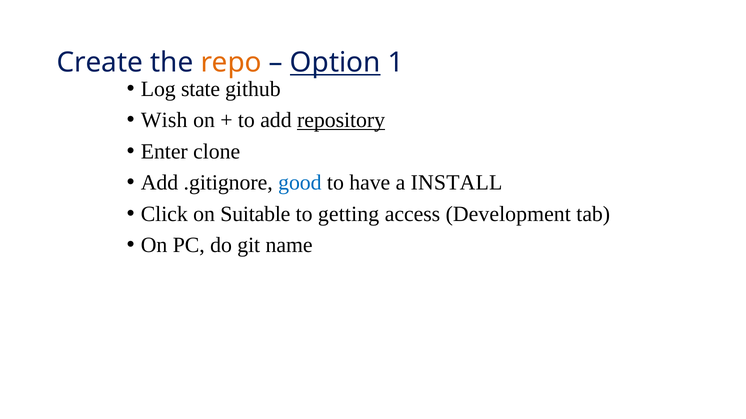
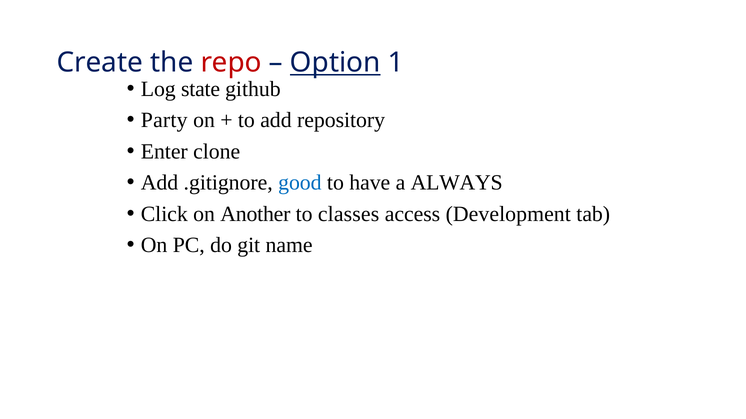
repo colour: orange -> red (231, 63)
Wish: Wish -> Party (164, 120)
repository underline: present -> none (341, 120)
INSTALL: INSTALL -> ALWAYS (457, 183)
Suitable: Suitable -> Another (255, 214)
getting: getting -> classes (349, 214)
